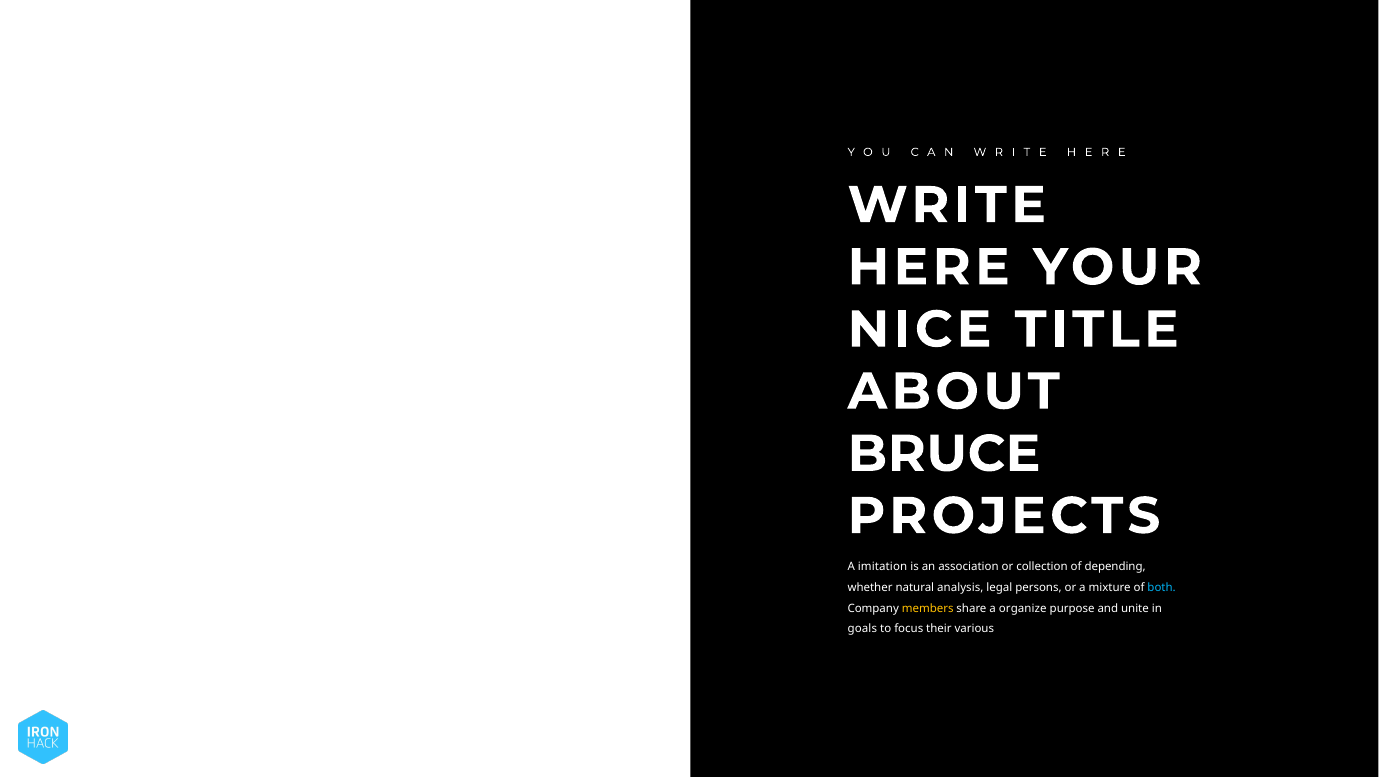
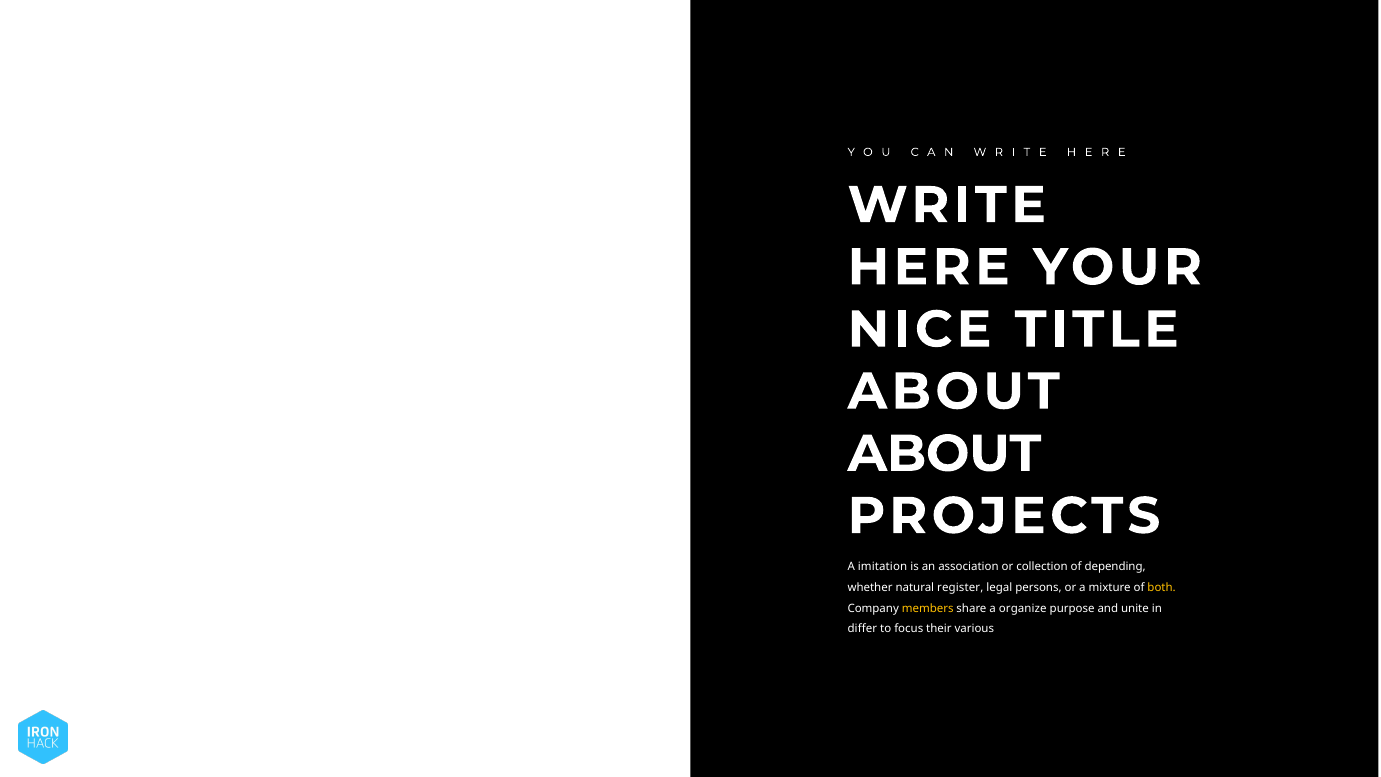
BRUCE: BRUCE -> ABOUT (945, 454)
analysis: analysis -> register (960, 588)
both colour: light blue -> yellow (1162, 588)
goals: goals -> differ (862, 629)
